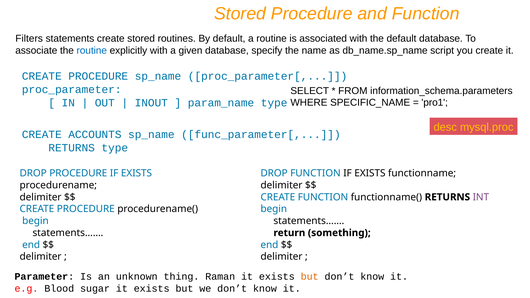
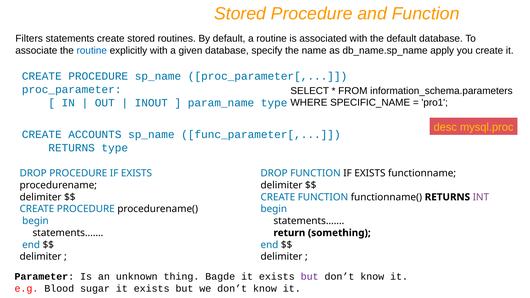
script: script -> apply (442, 51)
Raman: Raman -> Bagde (220, 277)
but colour: orange -> purple (310, 277)
